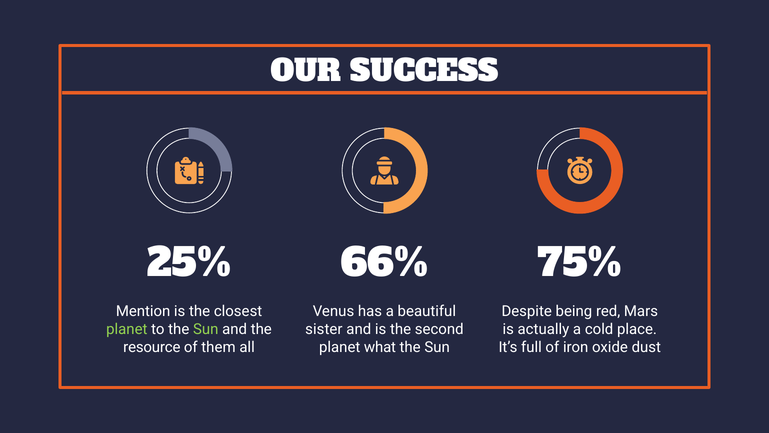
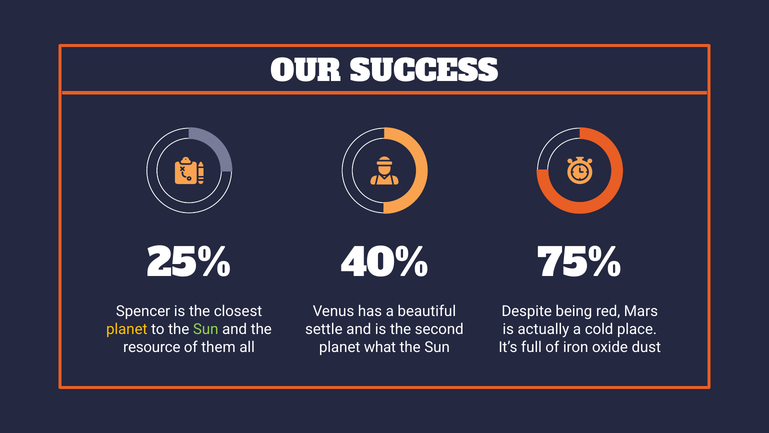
66%: 66% -> 40% (385, 263)
Mention: Mention -> Spencer (143, 311)
planet colour: light green -> yellow (127, 329)
sister: sister -> settle (324, 329)
